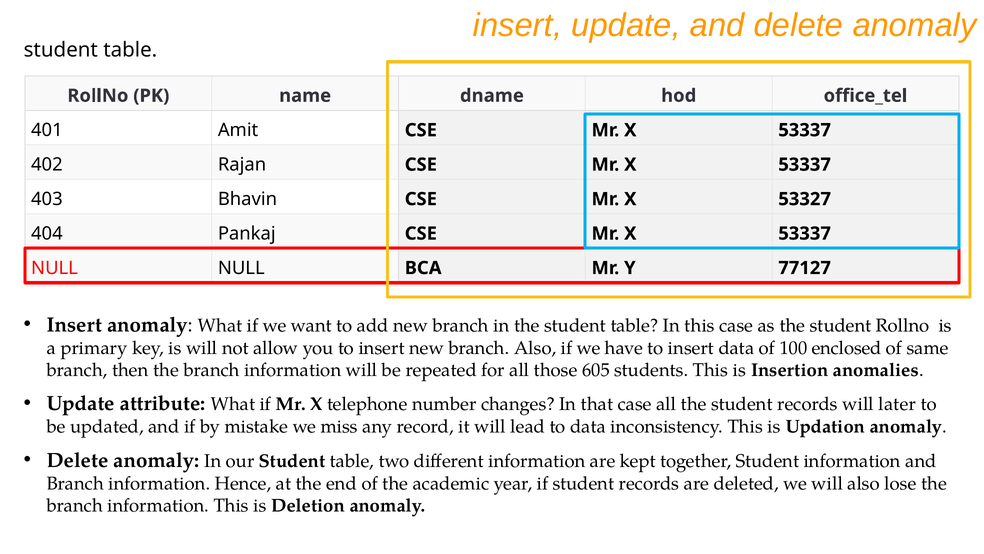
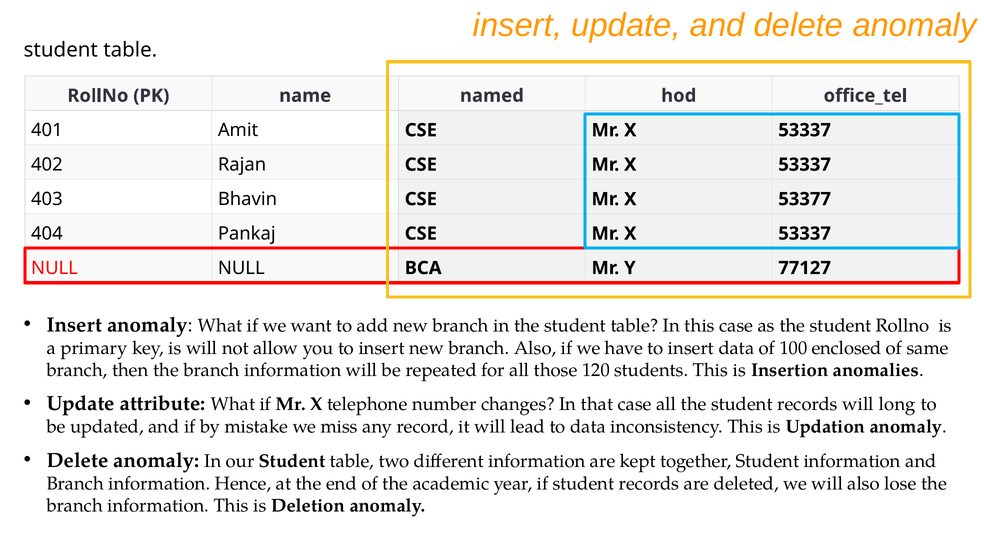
dname: dname -> named (492, 96)
53327: 53327 -> 53377 (805, 199)
605: 605 -> 120 (596, 370)
later: later -> long (897, 404)
